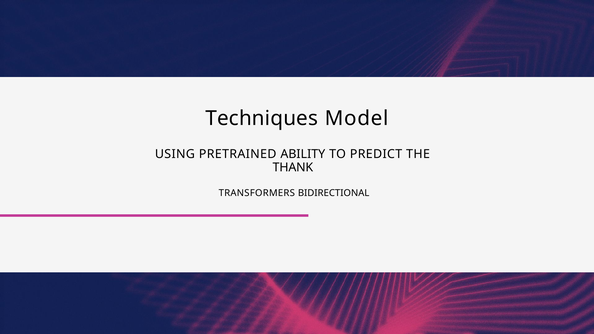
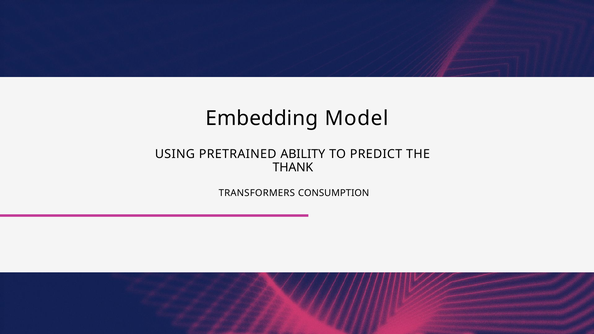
Techniques: Techniques -> Embedding (262, 119)
BIDIRECTIONAL: BIDIRECTIONAL -> CONSUMPTION (334, 193)
